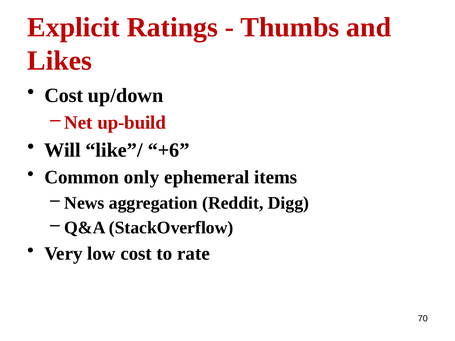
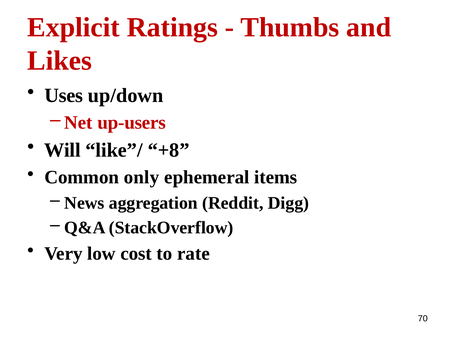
Cost: Cost -> Uses (64, 95)
up-build: up-build -> up-users (132, 123)
+6: +6 -> +8 (169, 150)
